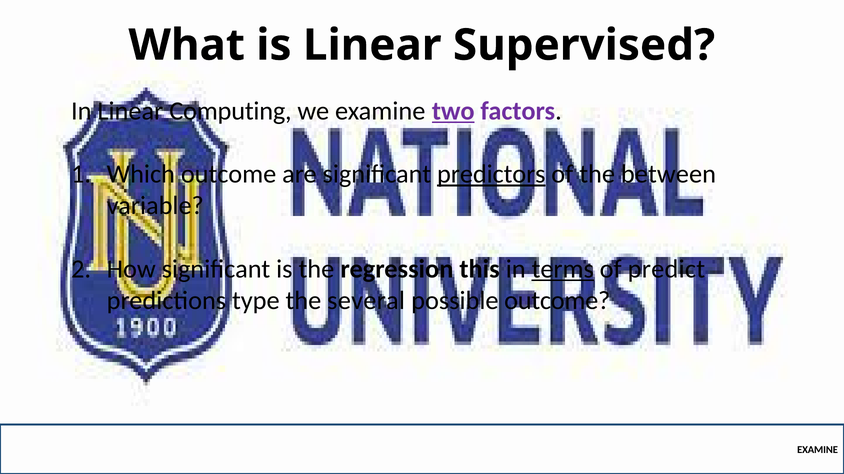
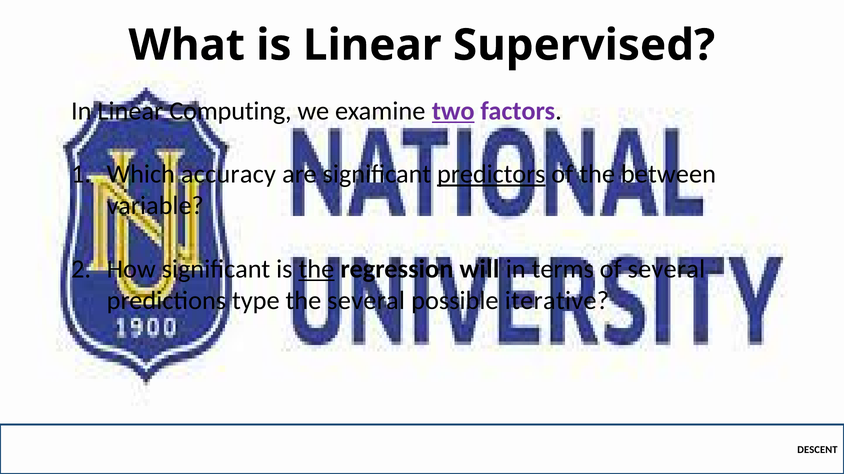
Which outcome: outcome -> accuracy (228, 174)
the underline: none -> present (316, 269)
this: this -> will (479, 269)
terms underline: present -> none (563, 269)
of predict: predict -> several (666, 269)
possible outcome: outcome -> iterative (557, 301)
EXAMINE: EXAMINE -> DESCENT (817, 451)
